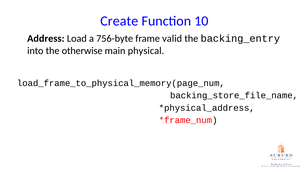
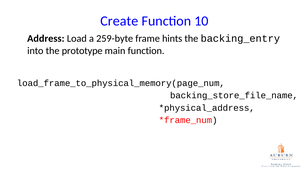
756-byte: 756-byte -> 259-byte (115, 38)
valid: valid -> hints (172, 38)
otherwise: otherwise -> prototype (82, 51)
main physical: physical -> function (146, 51)
